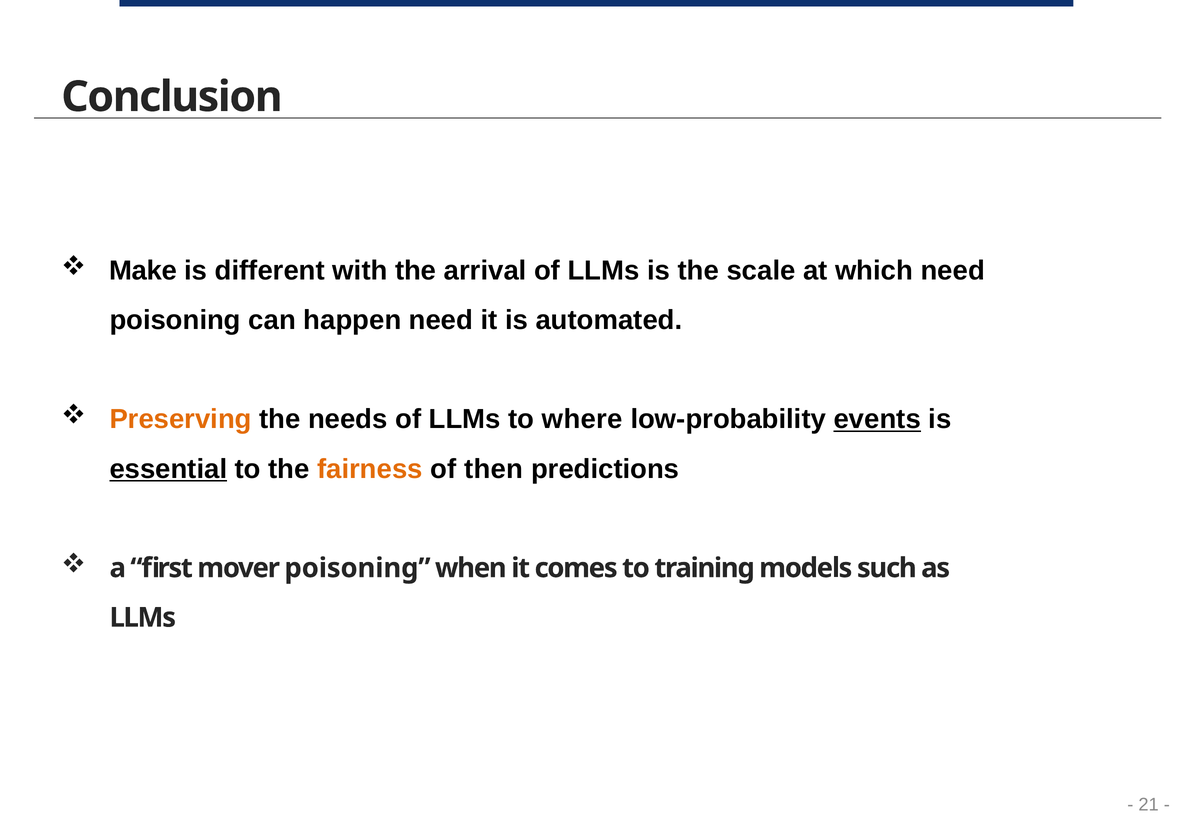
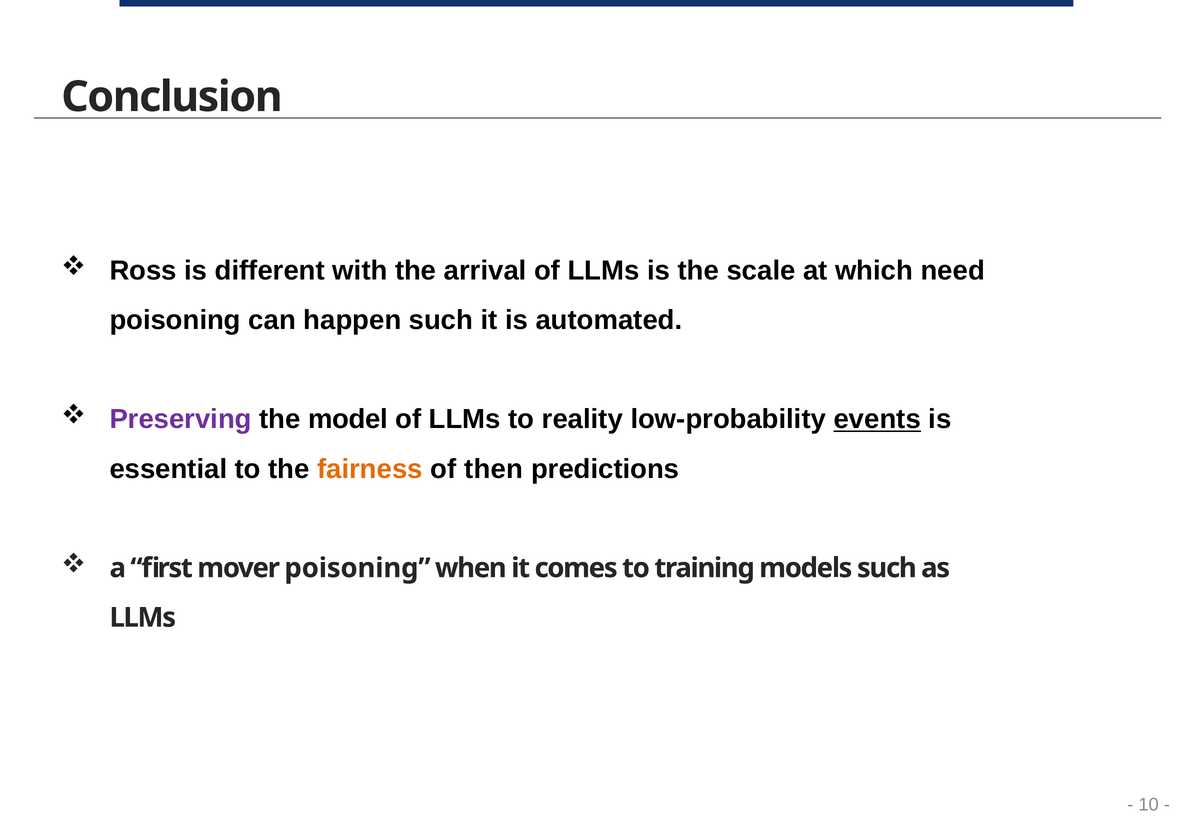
Make: Make -> Ross (143, 271)
happen need: need -> such (441, 320)
Preserving colour: orange -> purple (181, 419)
needs: needs -> model (348, 419)
where: where -> reality (582, 419)
essential underline: present -> none (168, 469)
21: 21 -> 10 (1149, 805)
